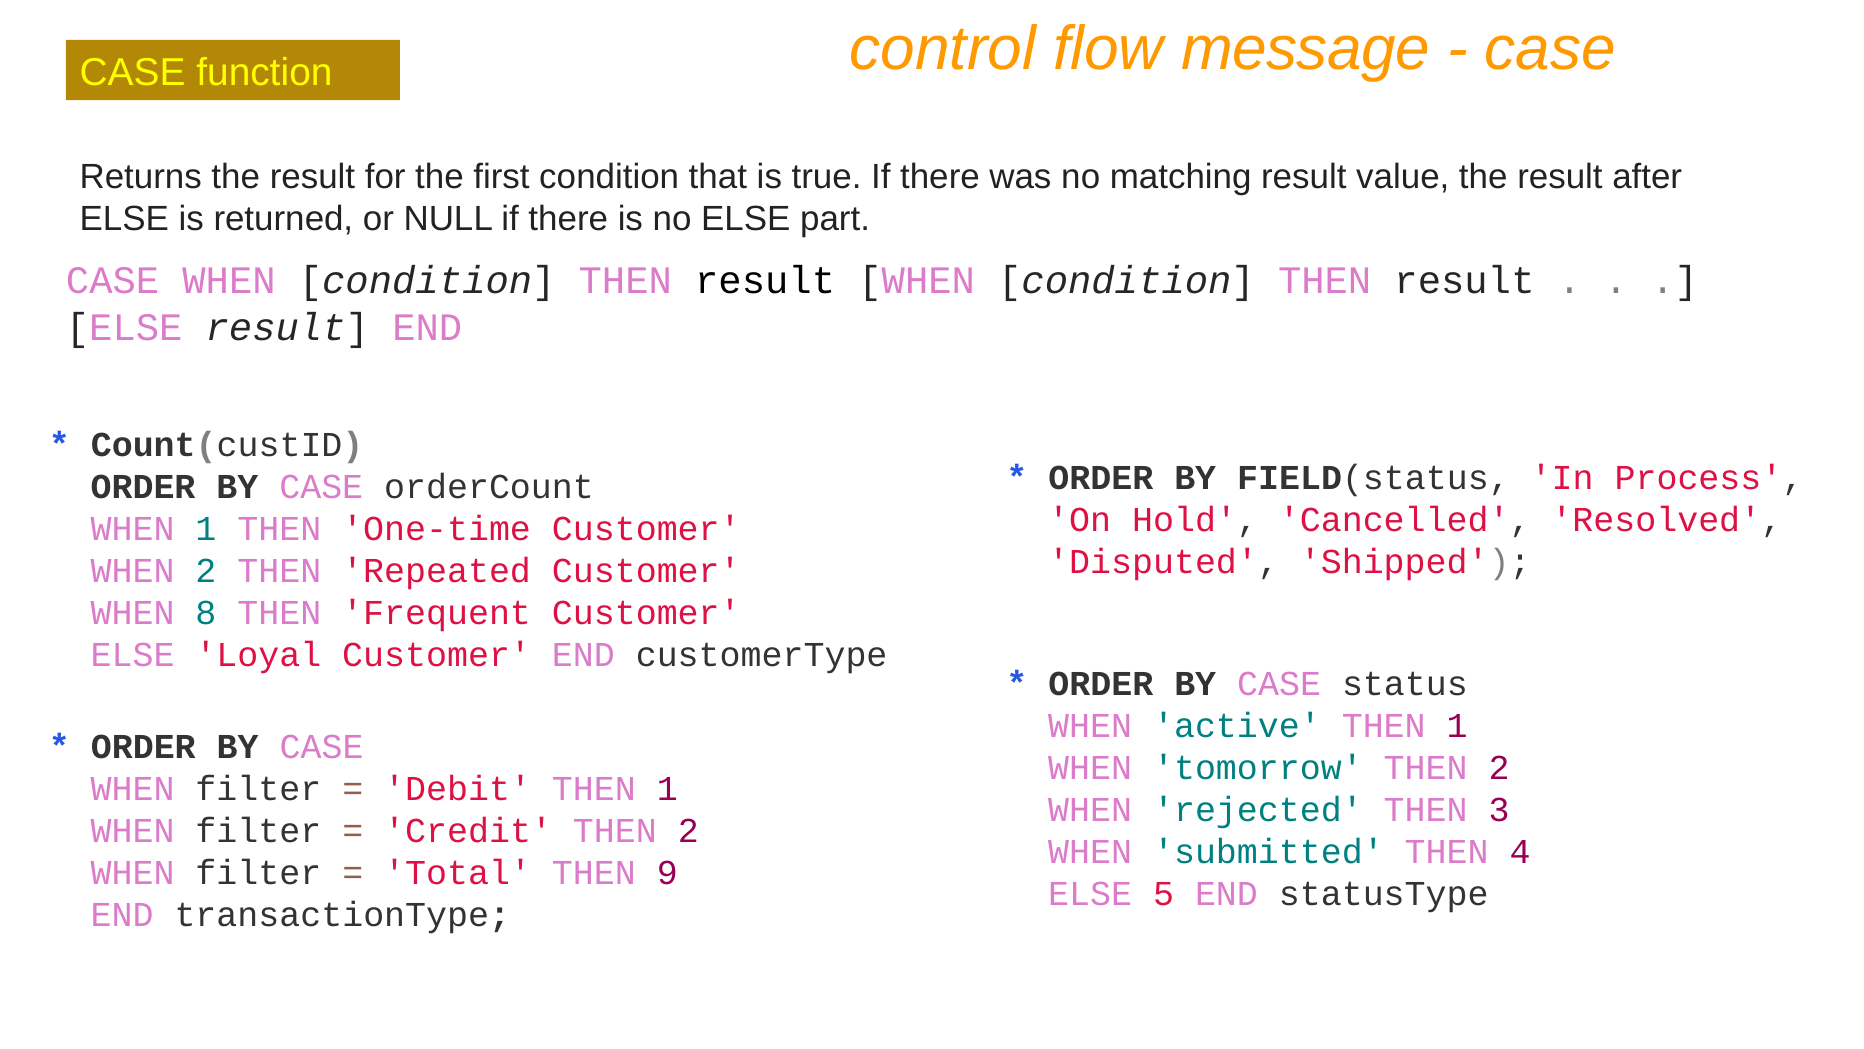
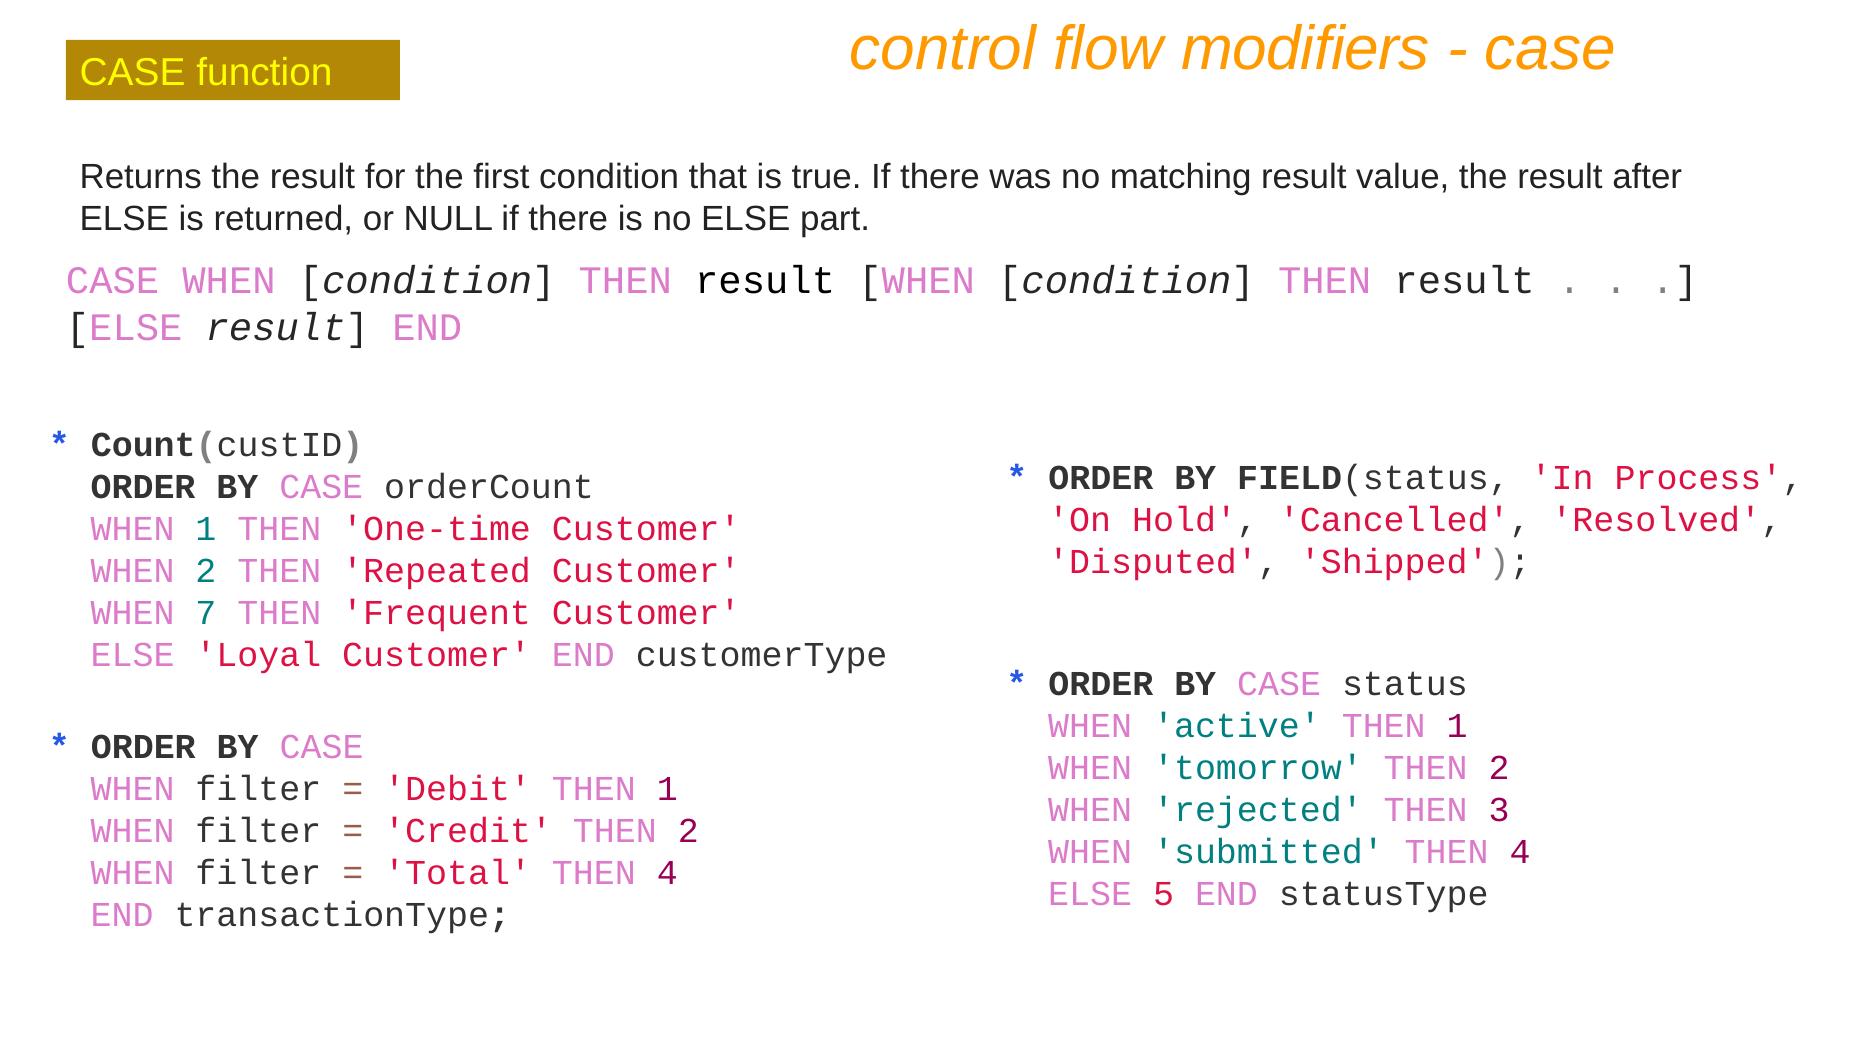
message: message -> modifiers (1306, 49)
8: 8 -> 7 (206, 612)
Total THEN 9: 9 -> 4 (667, 873)
